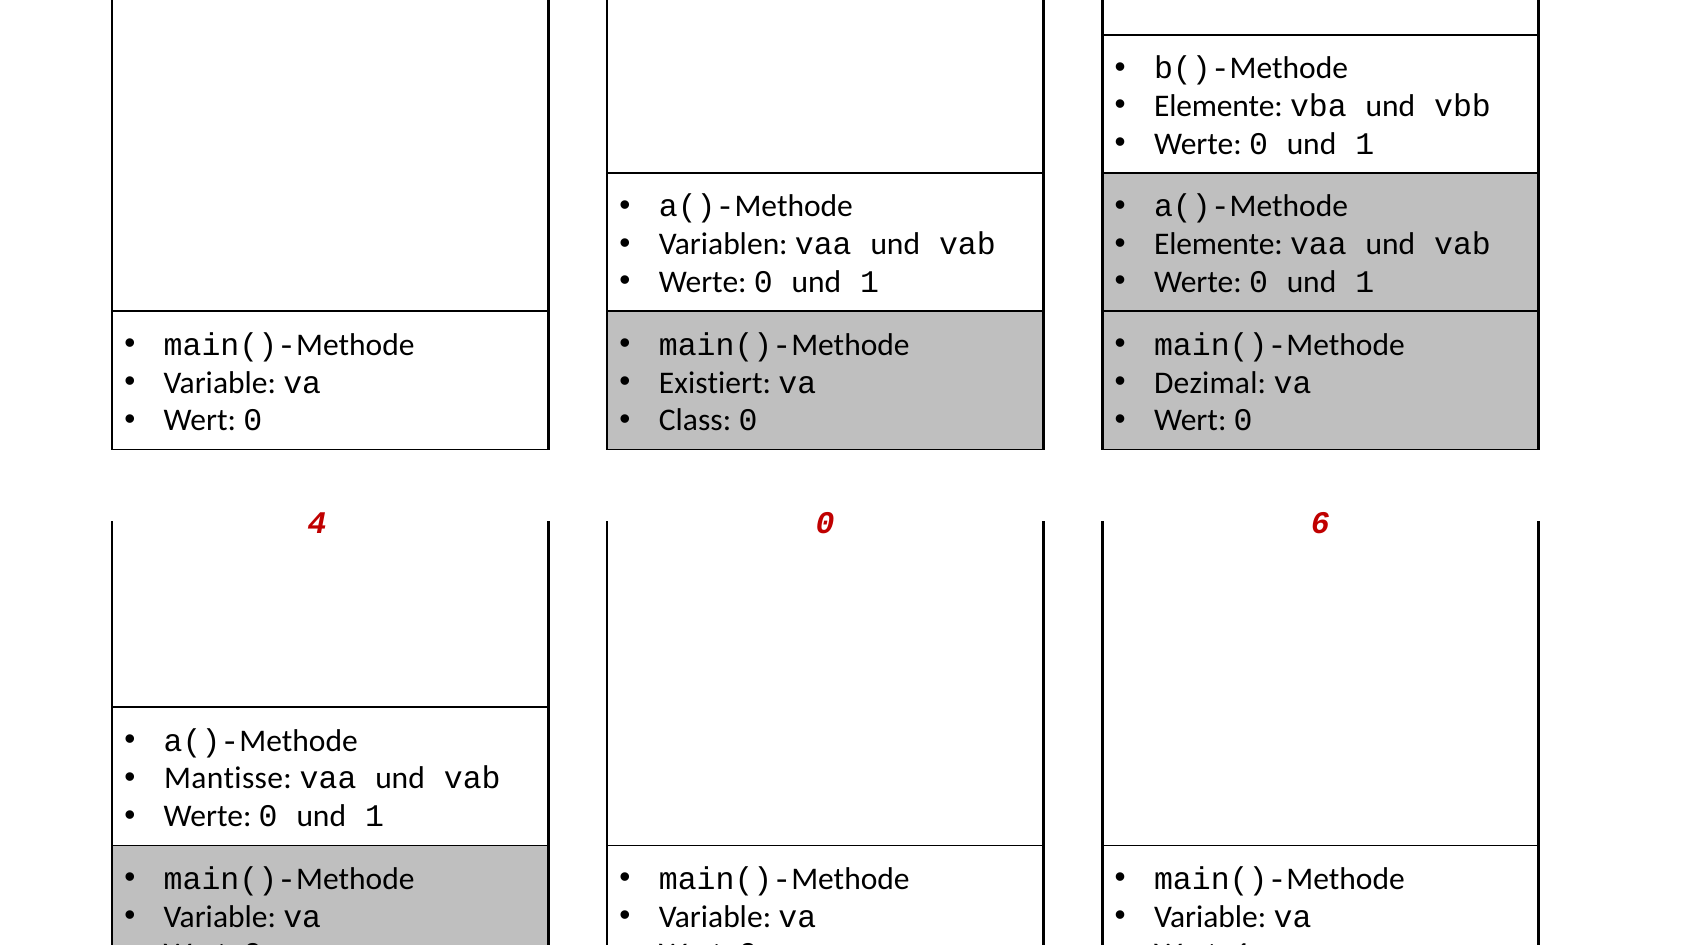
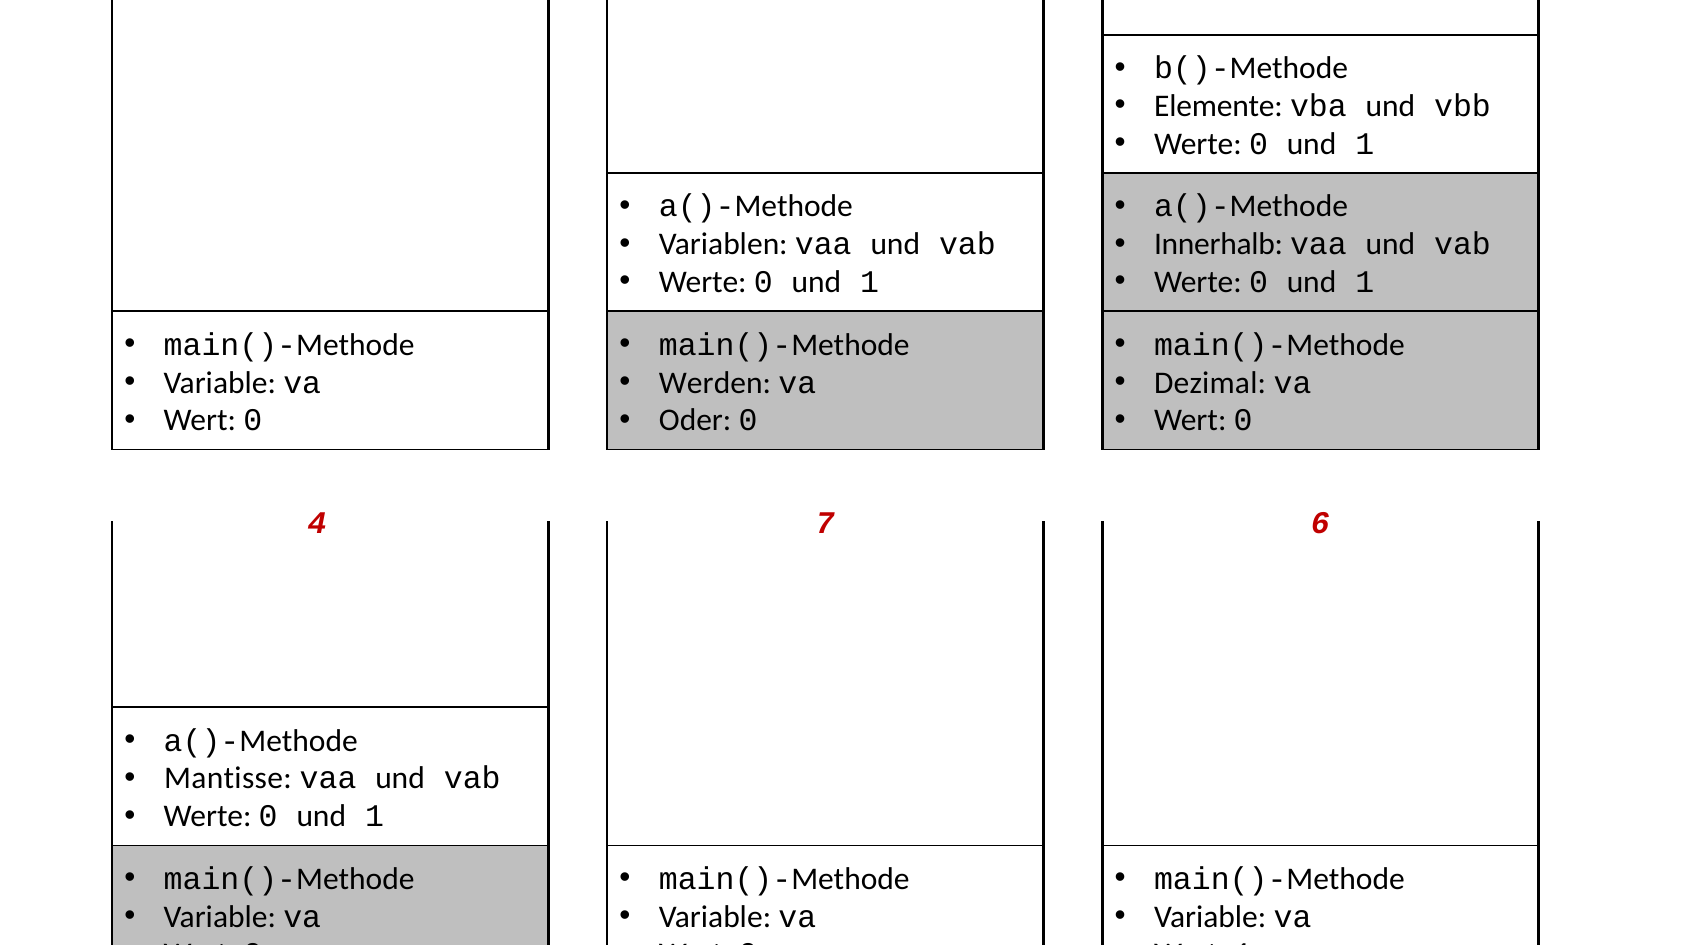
Elemente: Elemente -> Innerhalb (1219, 245)
Existiert: Existiert -> Werden (715, 383)
Class: Class -> Oder (695, 421)
4 0: 0 -> 7 (825, 523)
